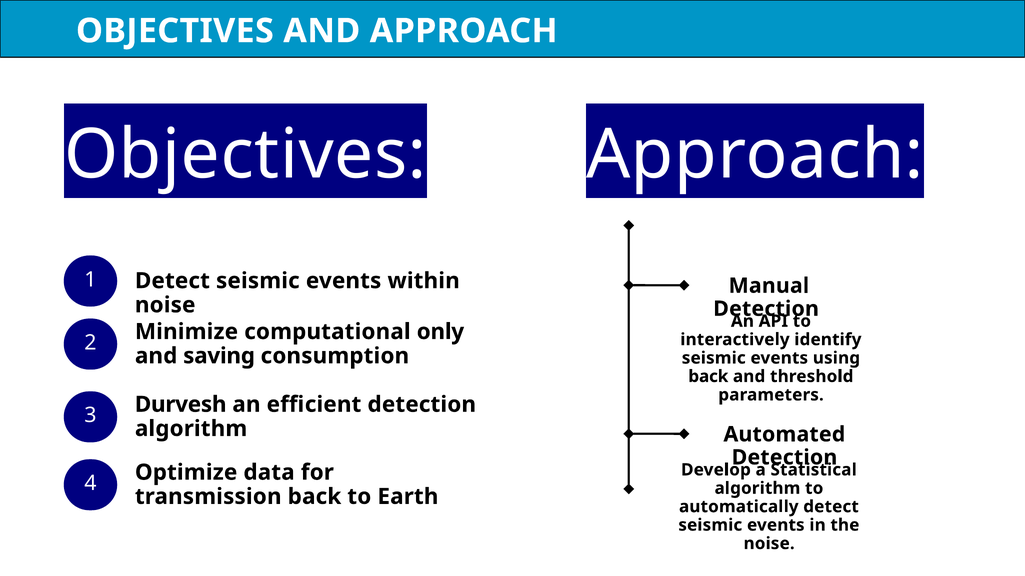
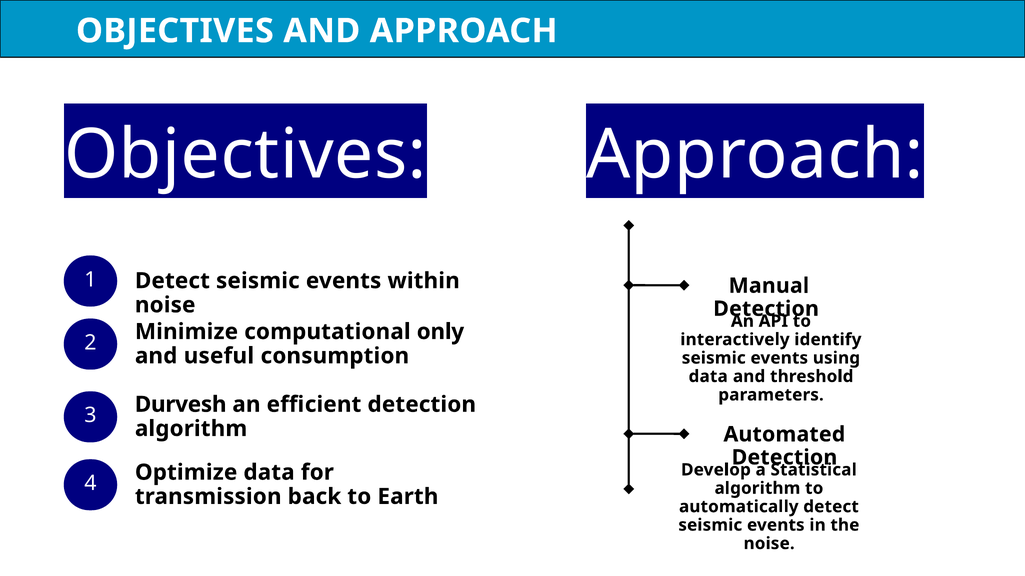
saving: saving -> useful (219, 356)
back: back -> data (708, 377)
